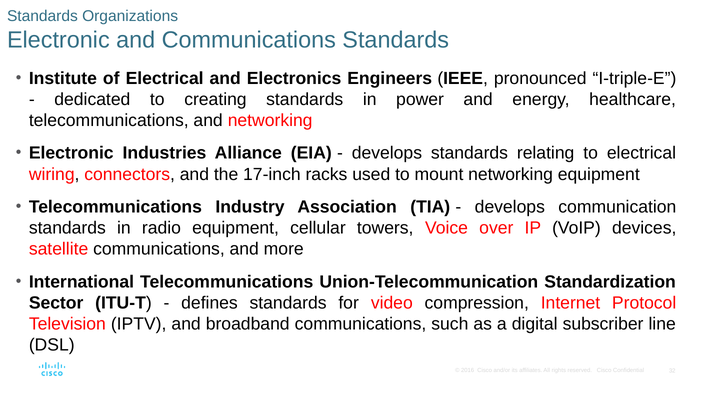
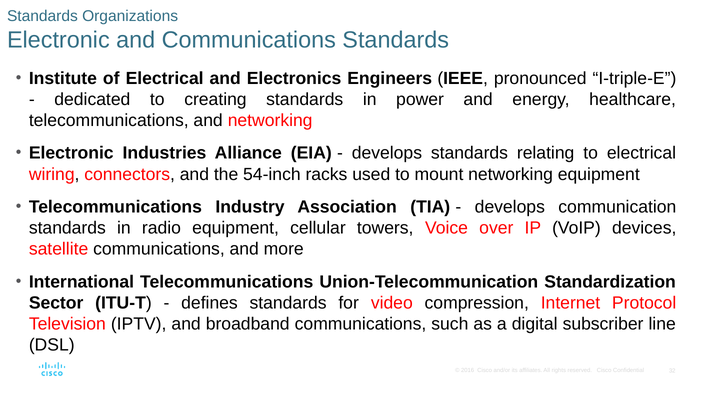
17-inch: 17-inch -> 54-inch (272, 174)
